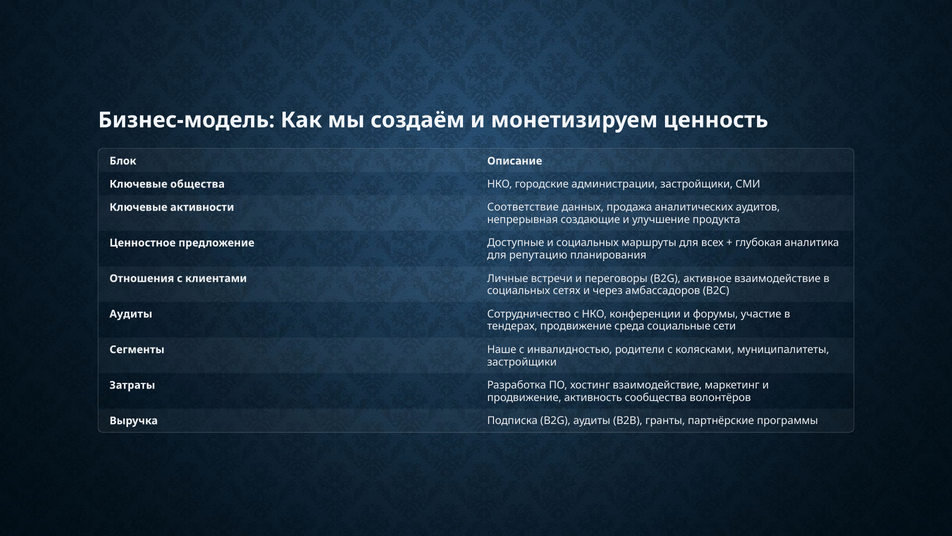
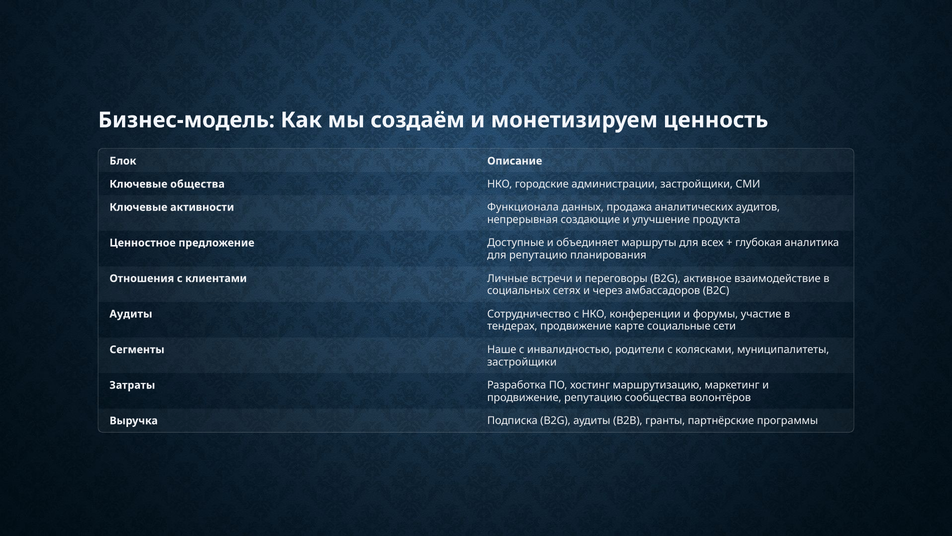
Соответствие: Соответствие -> Функционала (523, 207)
и социальных: социальных -> объединяет (587, 243)
среда: среда -> карте (629, 326)
хостинг взаимодействие: взаимодействие -> маршрутизацию (657, 385)
продвижение активность: активность -> репутацию (593, 397)
